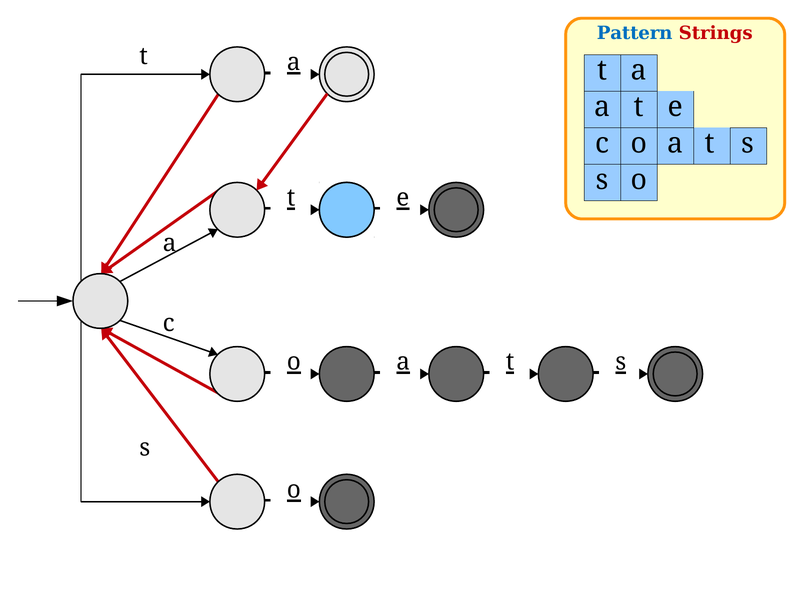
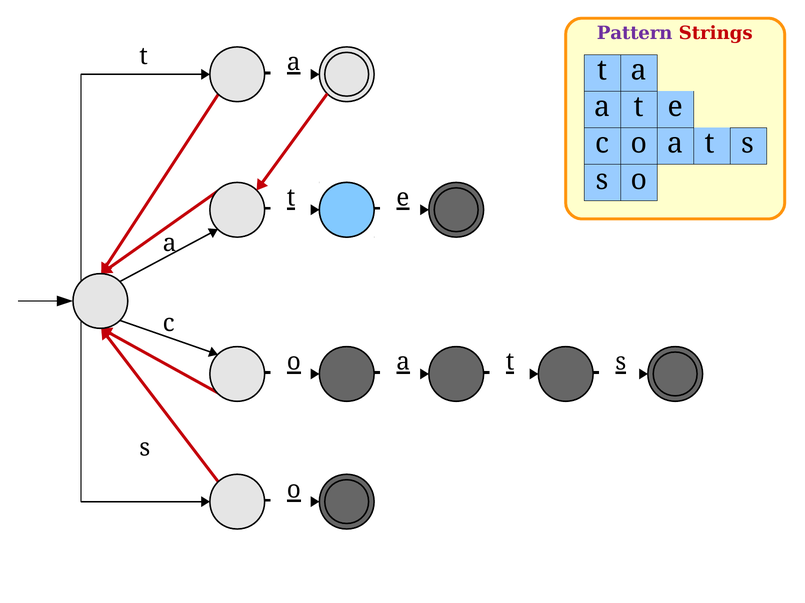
Pattern colour: blue -> purple (635, 33)
